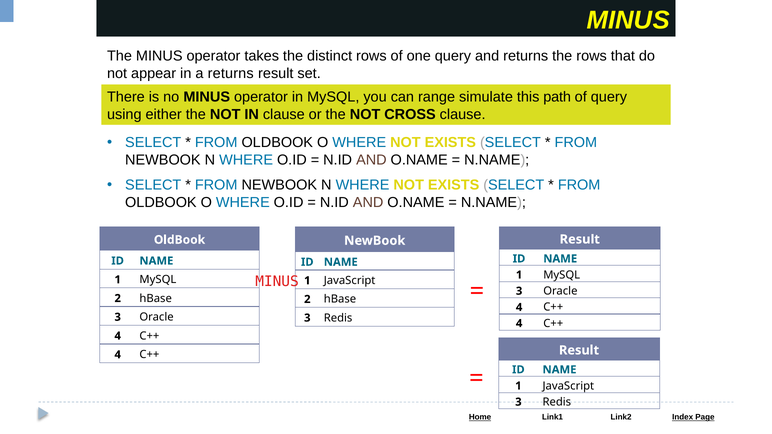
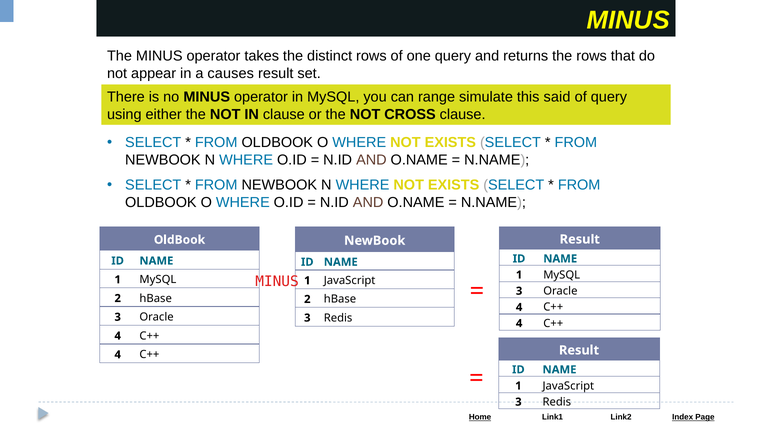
a returns: returns -> causes (231, 73)
path: path -> said (557, 97)
